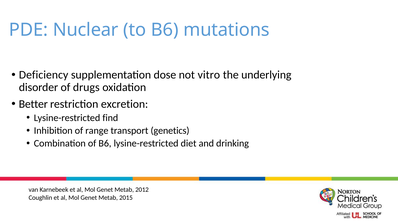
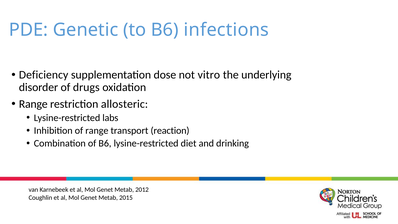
Nuclear: Nuclear -> Genetic (86, 30)
mutations: mutations -> infections (226, 30)
Better: Better -> Range (33, 104)
excretion: excretion -> allosteric (124, 104)
find: find -> labs (110, 118)
genetics: genetics -> reaction (170, 131)
